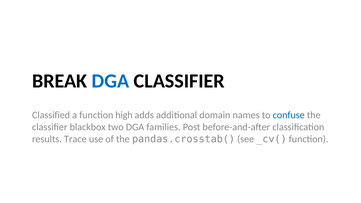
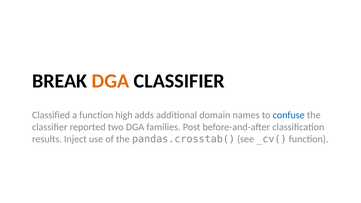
DGA colour: blue -> orange (110, 81)
blackbox: blackbox -> reported (88, 127)
Trace: Trace -> Inject (75, 139)
